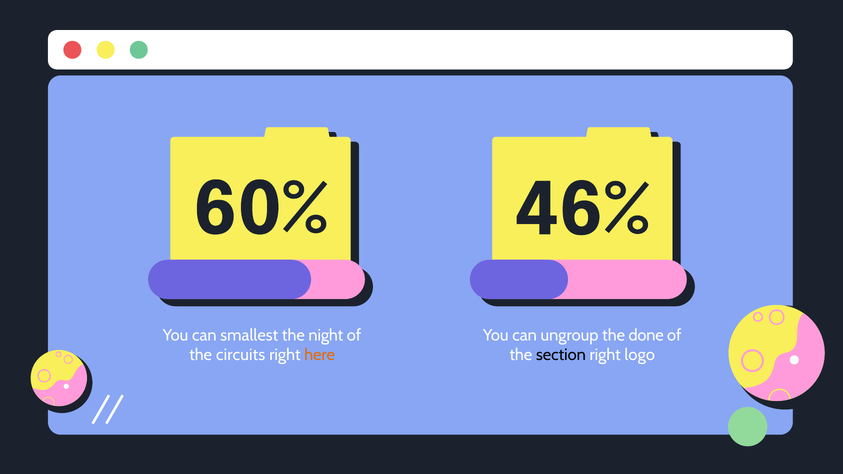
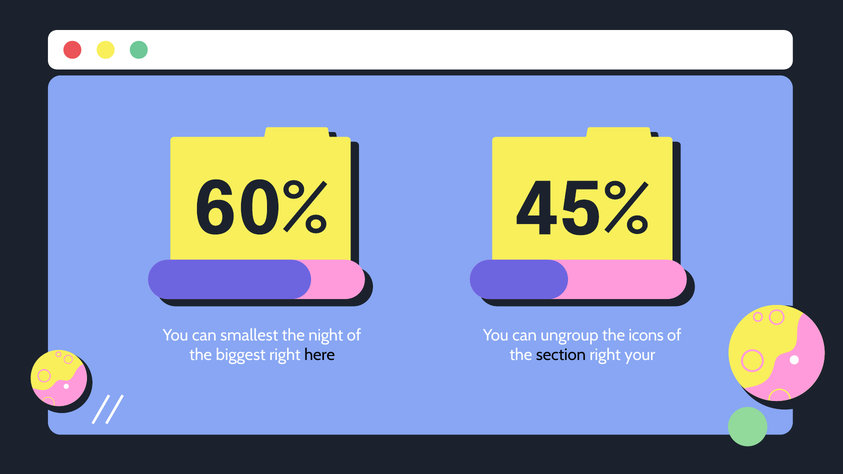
46%: 46% -> 45% (583, 210)
done: done -> icons (646, 335)
circuits: circuits -> biggest (241, 355)
here colour: orange -> black (320, 355)
logo: logo -> your (640, 355)
